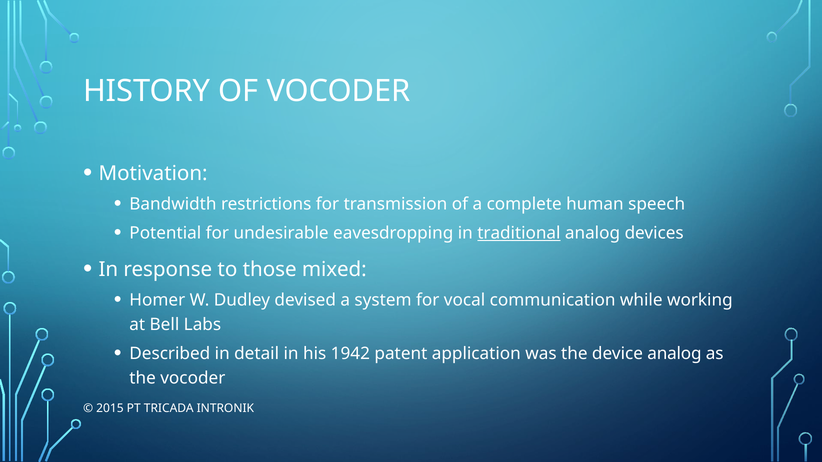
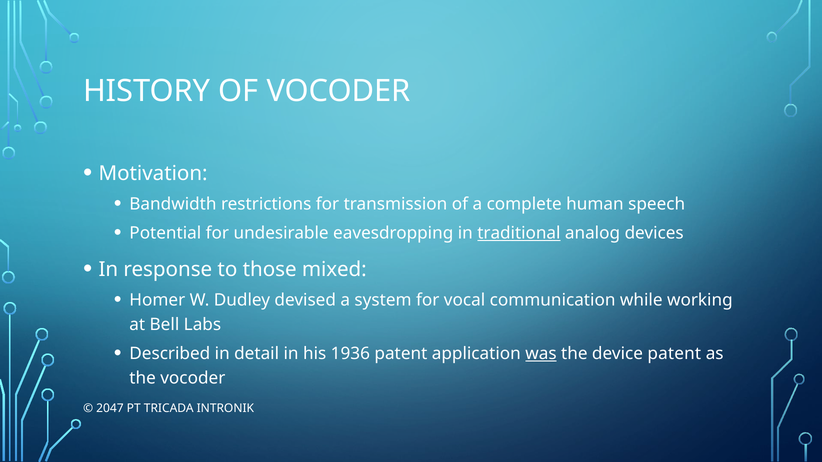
1942: 1942 -> 1936 (350, 354)
was underline: none -> present (541, 354)
device analog: analog -> patent (674, 354)
2015: 2015 -> 2047 (110, 409)
